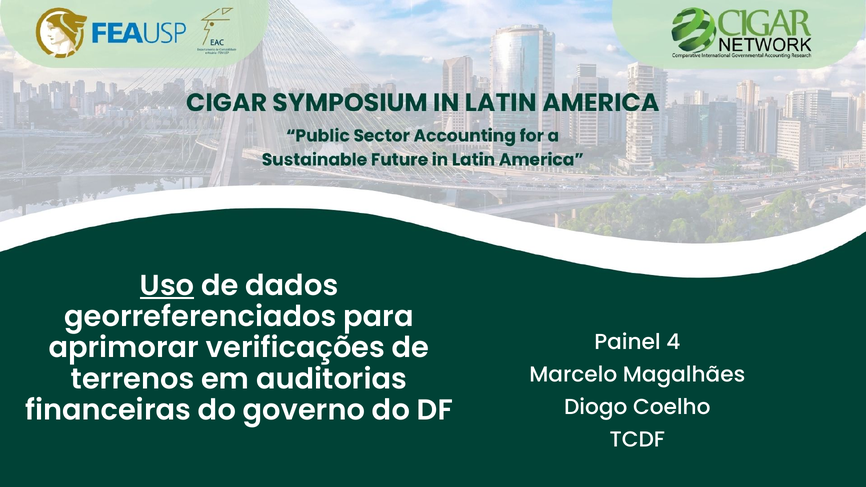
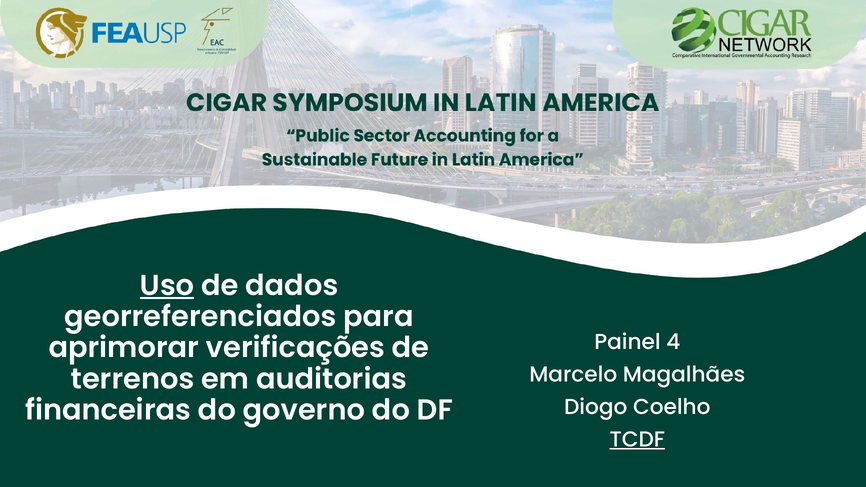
TCDF underline: none -> present (637, 440)
